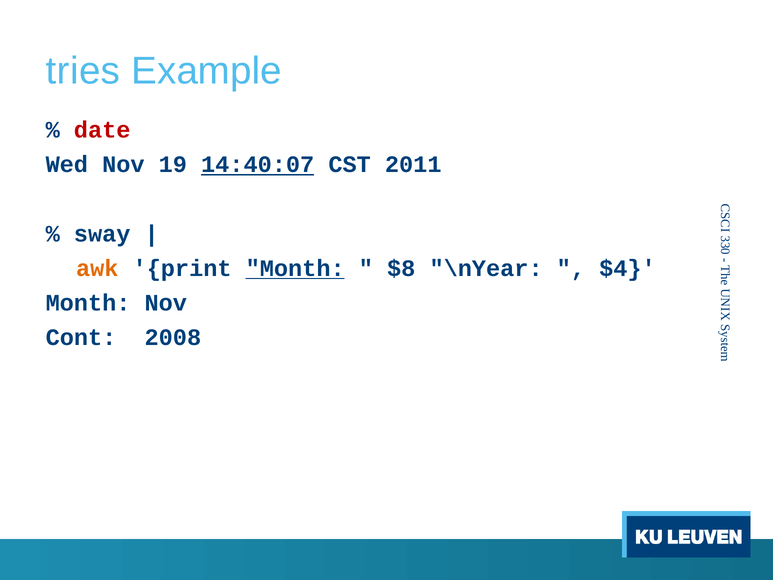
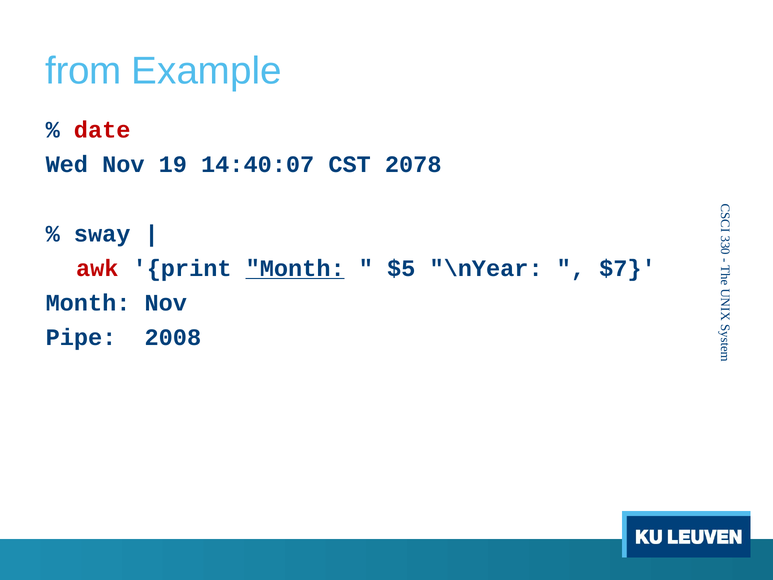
tries: tries -> from (83, 71)
14:40:07 underline: present -> none (258, 165)
2011: 2011 -> 2078 (413, 165)
awk colour: orange -> red (97, 268)
$8: $8 -> $5 (401, 268)
$4: $4 -> $7 (627, 268)
Cont: Cont -> Pipe (81, 337)
